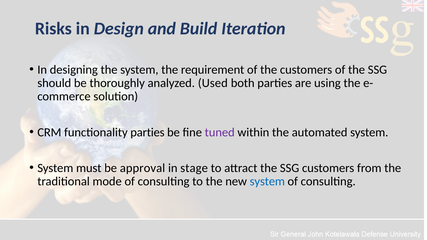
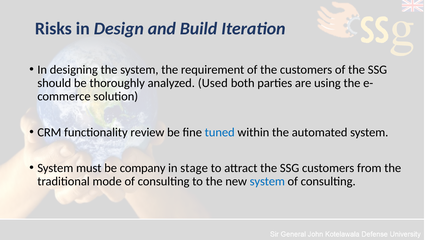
functionality parties: parties -> review (147, 132)
tuned colour: purple -> blue (220, 132)
approval: approval -> company (143, 168)
